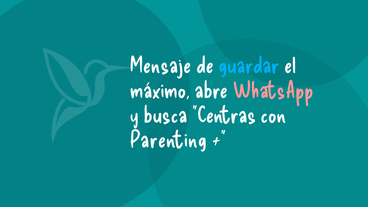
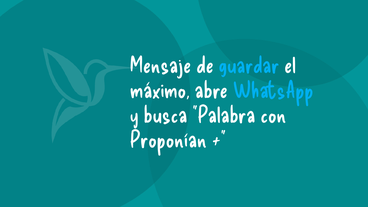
WhatsApp colour: pink -> light blue (273, 90)
Centras: Centras -> Palabra (224, 115)
Parenting: Parenting -> Proponían (168, 140)
